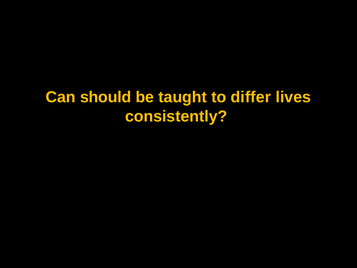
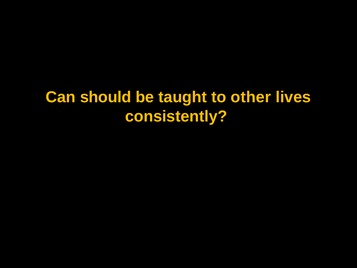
differ: differ -> other (251, 97)
